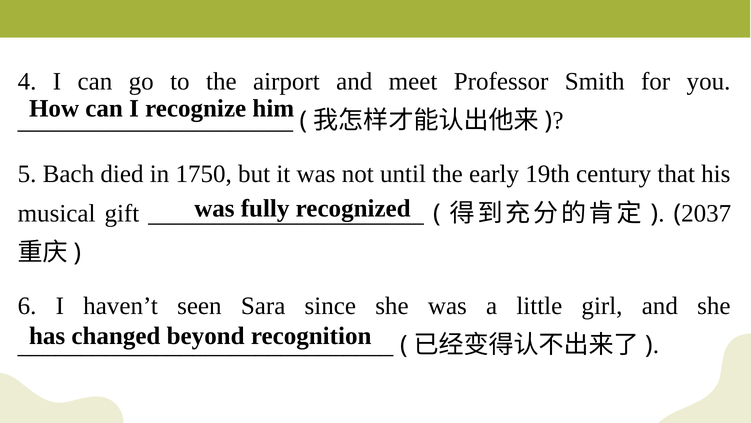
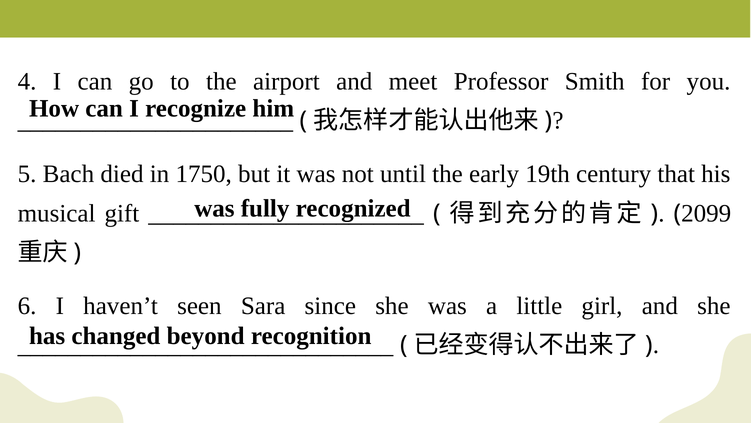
2037: 2037 -> 2099 (706, 213)
